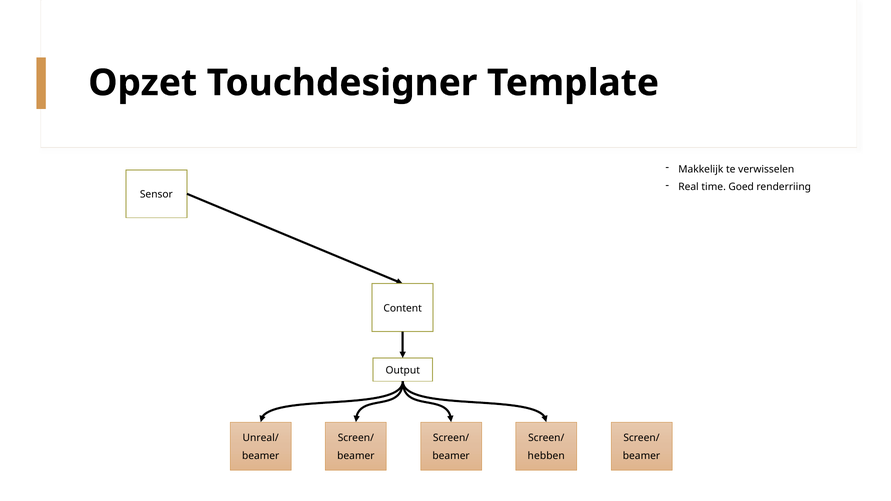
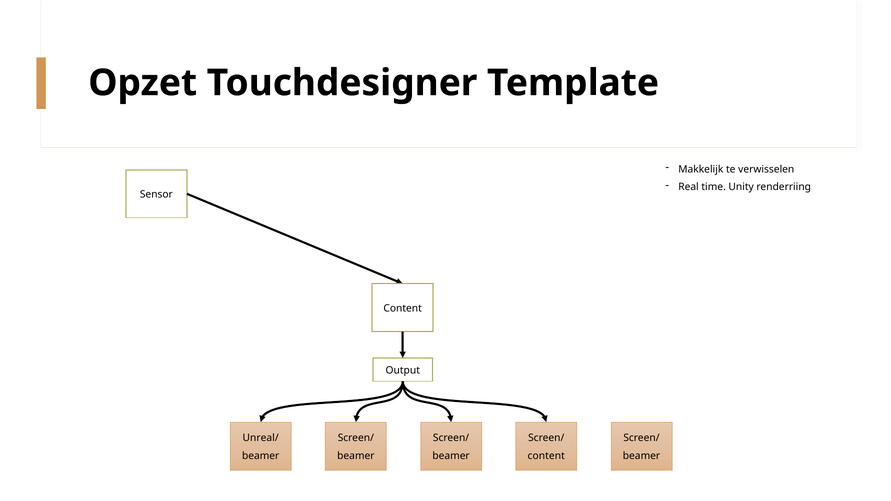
Goed: Goed -> Unity (741, 187)
hebben: hebben -> content (546, 456)
